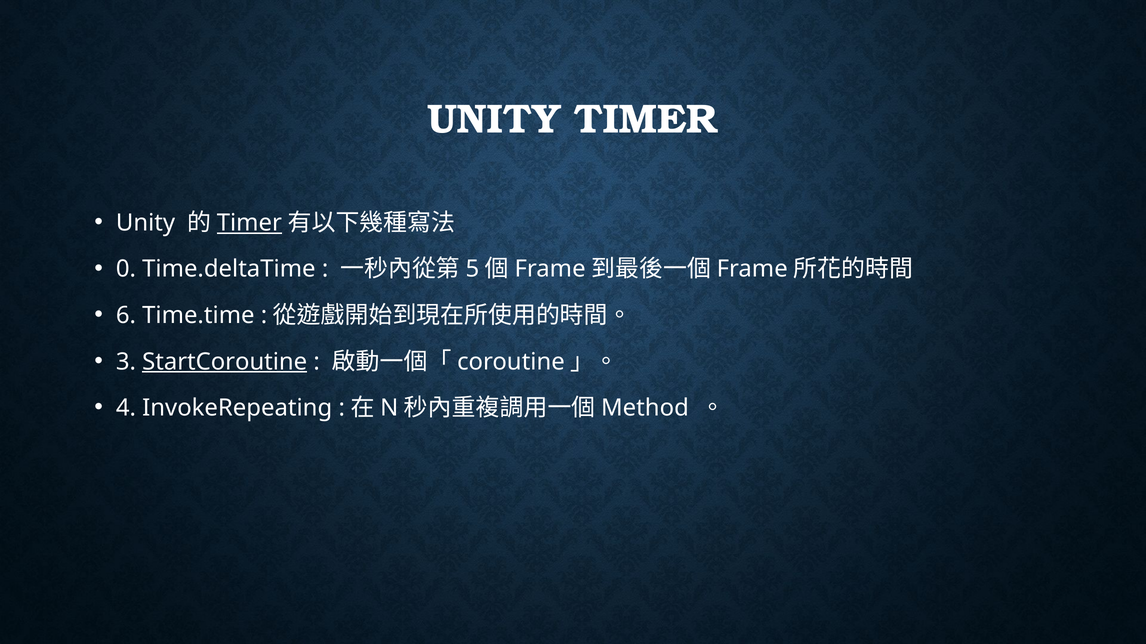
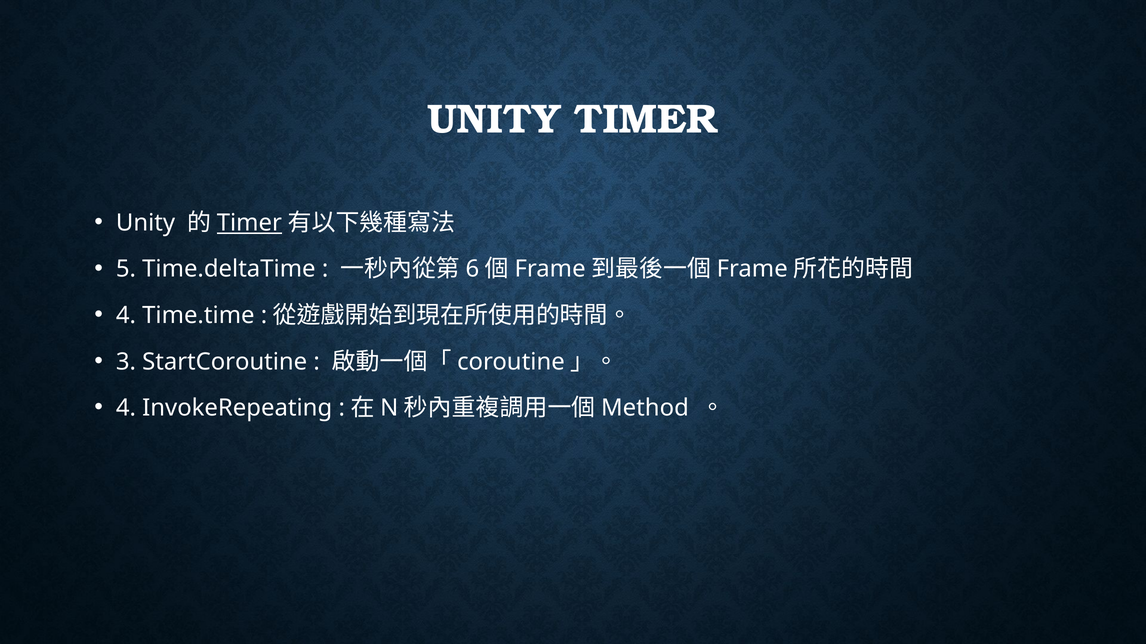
0: 0 -> 5 (126, 269)
5: 5 -> 6 (472, 269)
6: 6 -> 4 (126, 316)
StartCoroutine underline: present -> none (225, 362)
